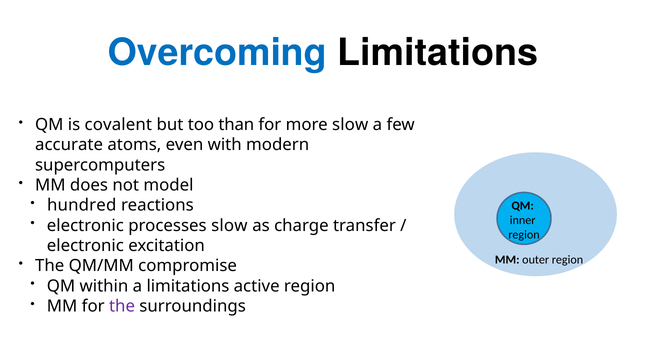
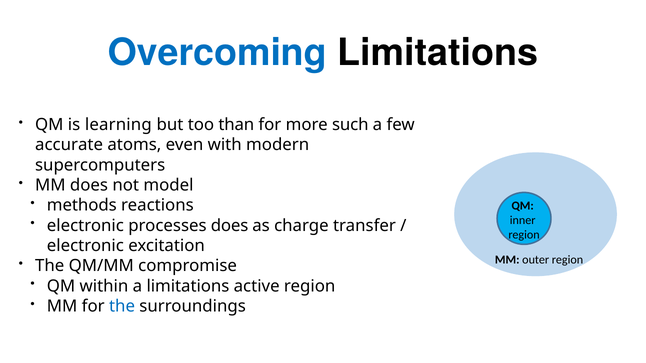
covalent: covalent -> learning (118, 125)
more slow: slow -> such (350, 125)
hundred: hundred -> methods (82, 206)
processes slow: slow -> does (230, 226)
the colour: purple -> blue (122, 307)
